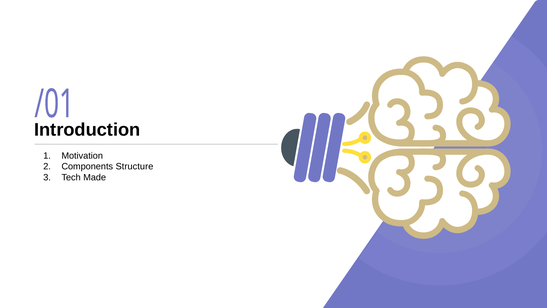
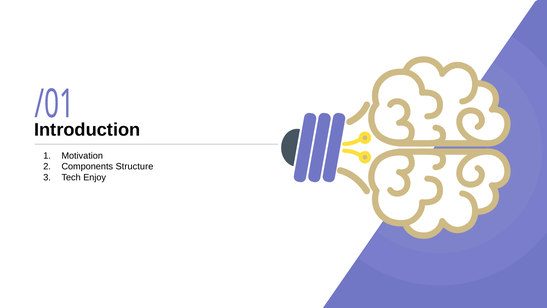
Made: Made -> Enjoy (95, 177)
